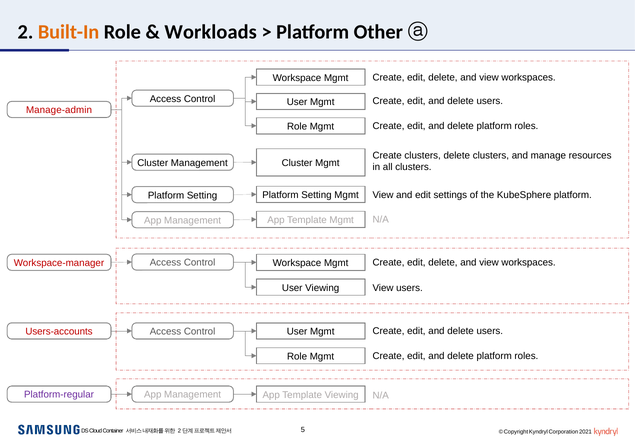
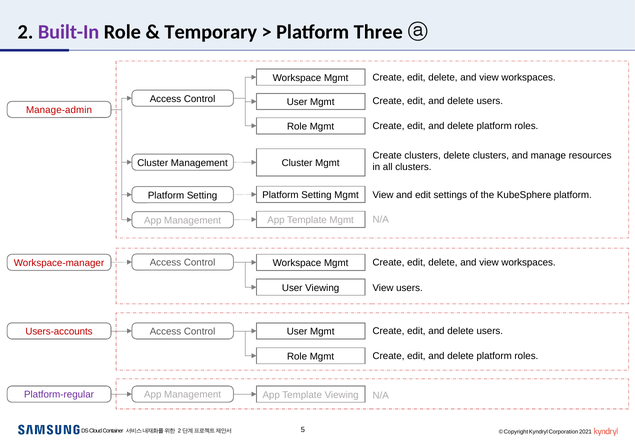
Built-In colour: orange -> purple (69, 32)
Workloads: Workloads -> Temporary (211, 32)
Other: Other -> Three (378, 32)
